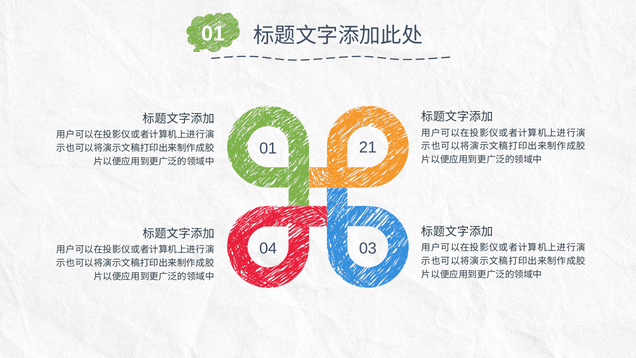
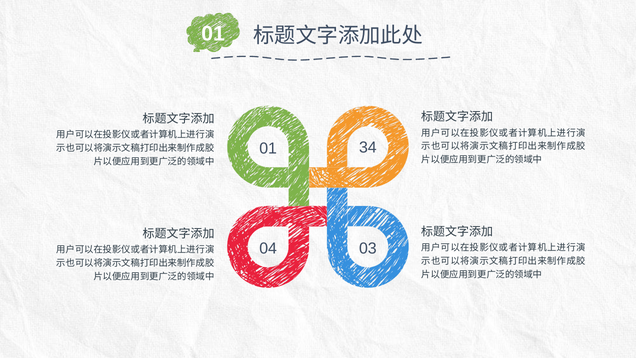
21: 21 -> 34 (368, 148)
